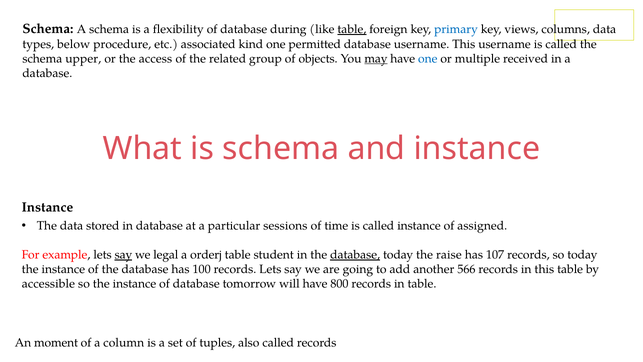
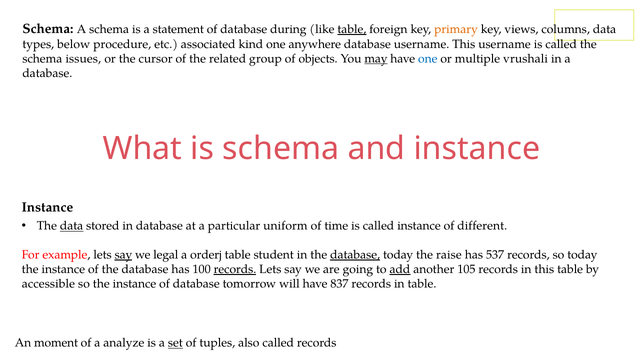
flexibility: flexibility -> statement (178, 29)
primary colour: blue -> orange (456, 29)
permitted: permitted -> anywhere (315, 44)
upper: upper -> issues (83, 59)
access: access -> cursor (156, 59)
received: received -> vrushali (525, 59)
data underline: none -> present (72, 226)
sessions: sessions -> uniform (285, 226)
assigned: assigned -> different (482, 226)
107: 107 -> 537 (495, 255)
records underline: none -> present (235, 269)
add underline: none -> present (400, 269)
566: 566 -> 105 (466, 269)
800: 800 -> 837 (339, 284)
column: column -> analyze (124, 343)
set underline: none -> present (175, 343)
